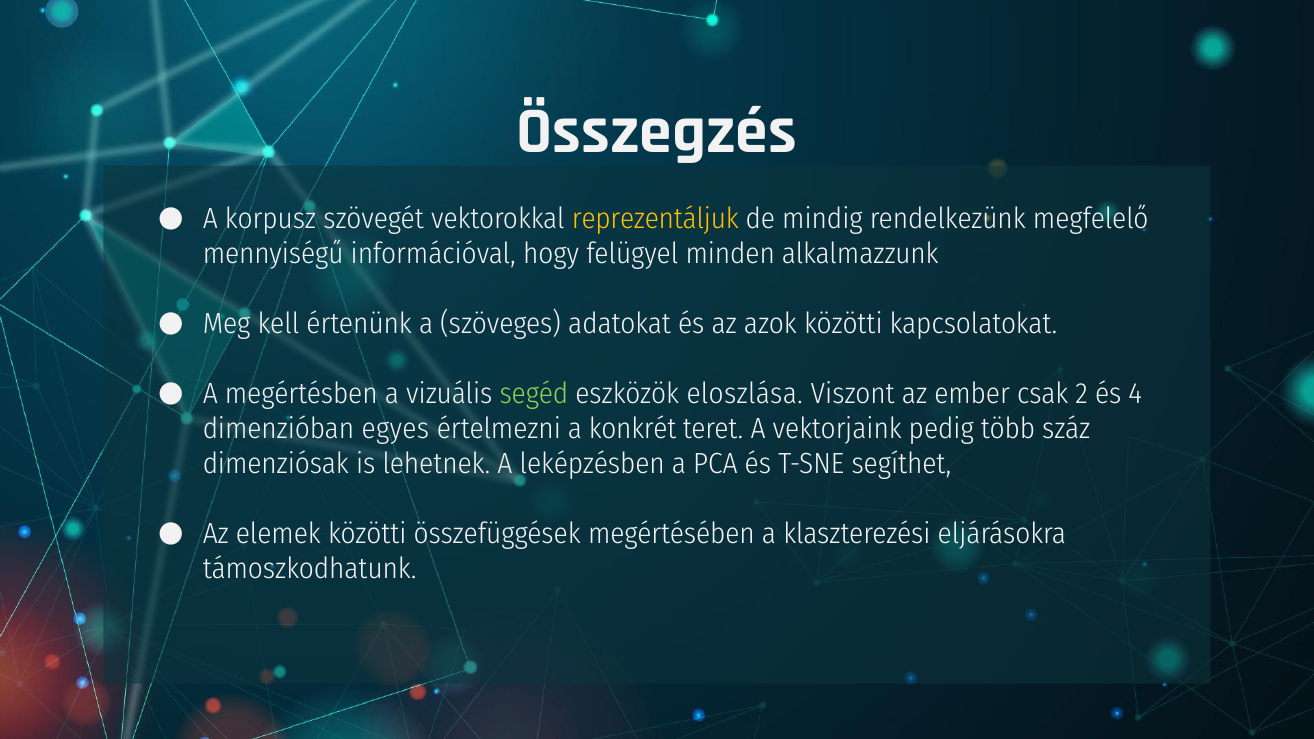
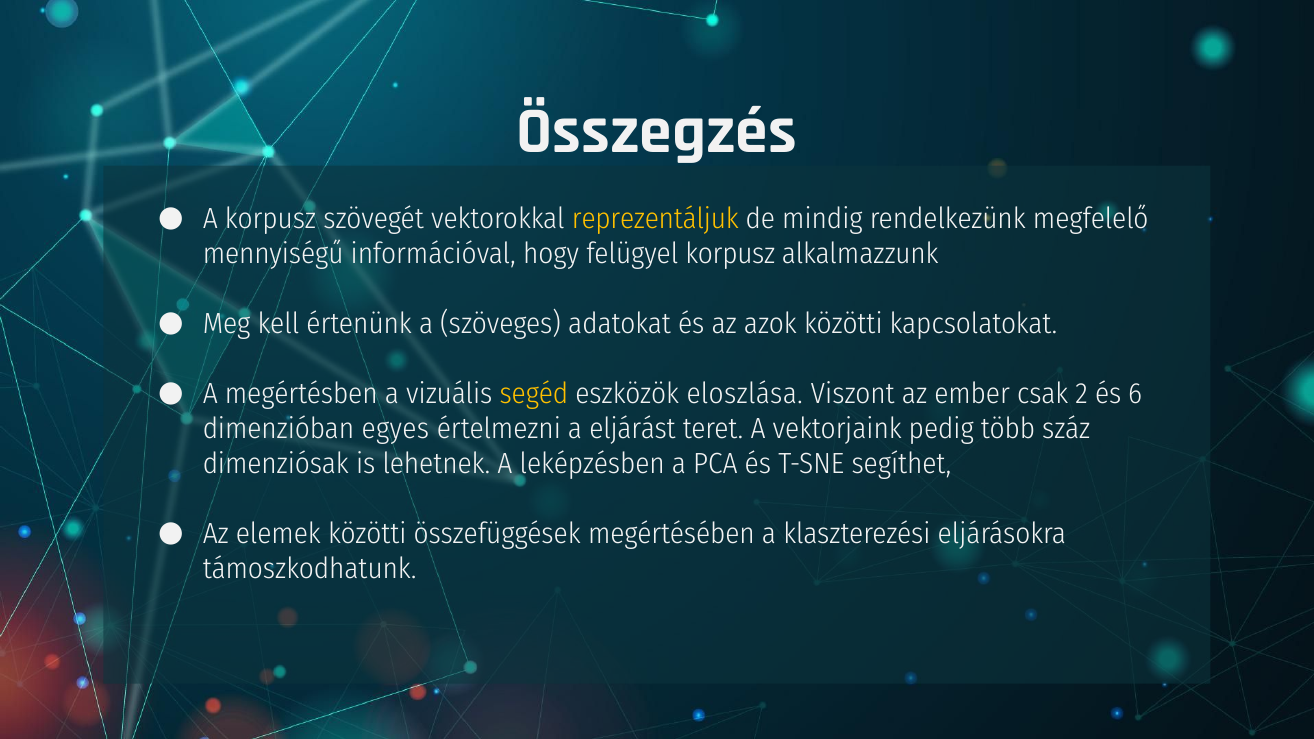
felügyel minden: minden -> korpusz (730, 254)
segéd colour: light green -> yellow (534, 394)
4: 4 -> 6 (1135, 394)
konkrét: konkrét -> eljárást (633, 429)
